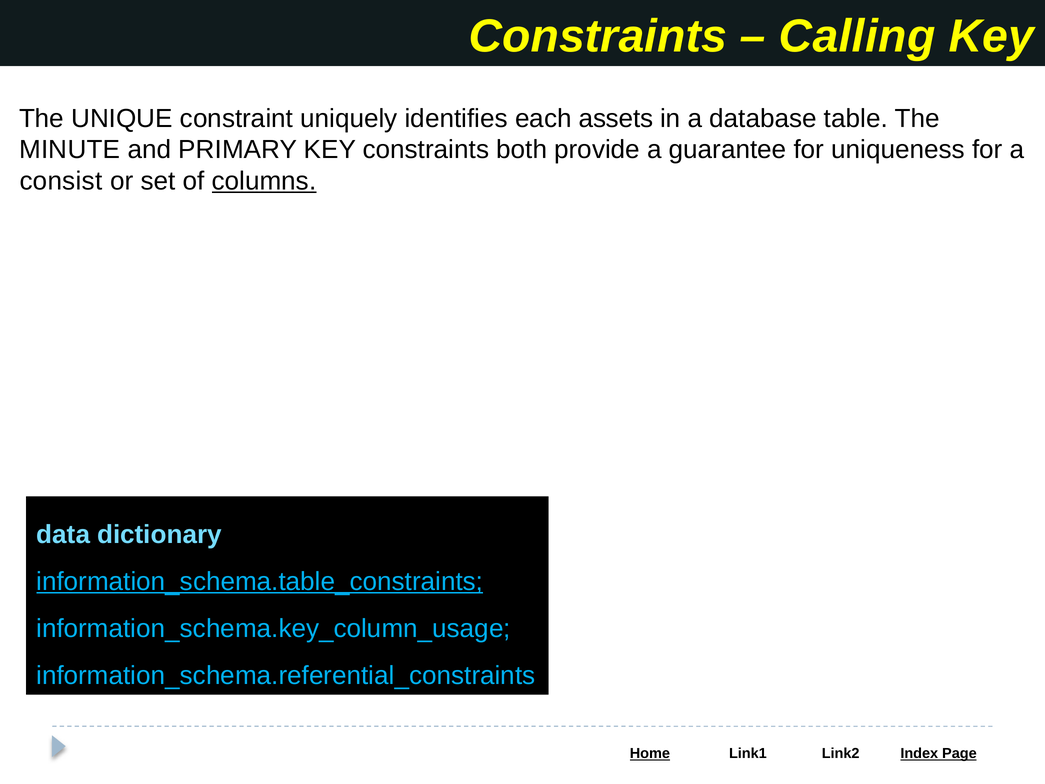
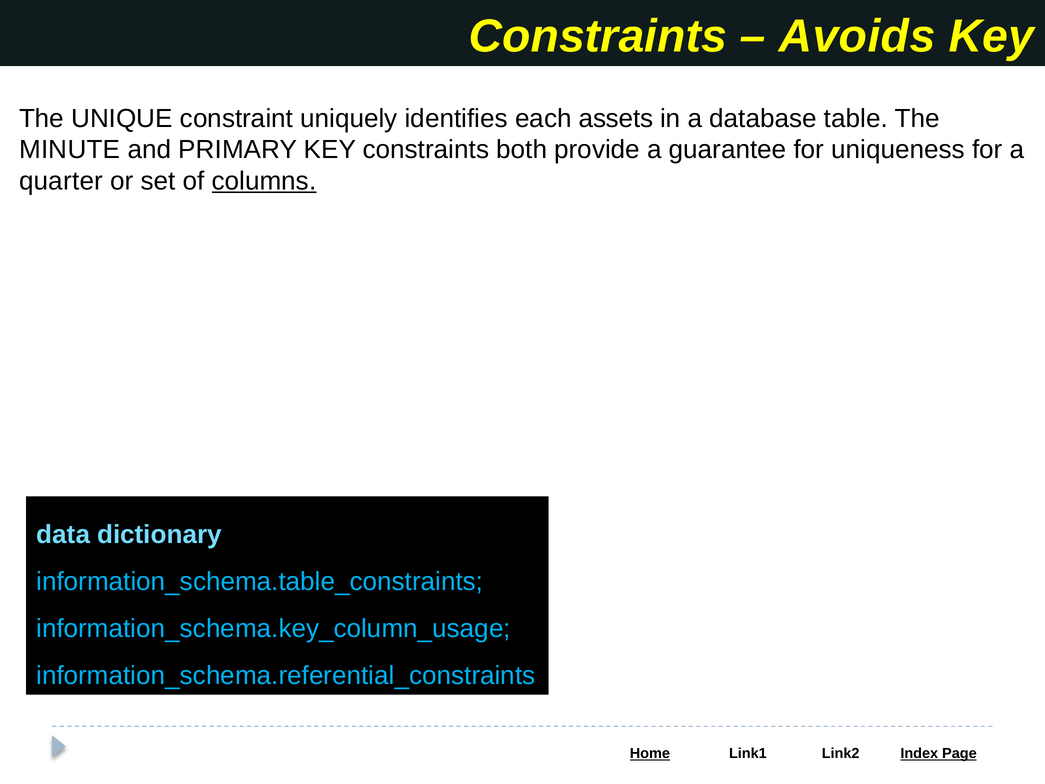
Calling: Calling -> Avoids (857, 36)
consist: consist -> quarter (61, 181)
information_schema.table_constraints underline: present -> none (260, 581)
